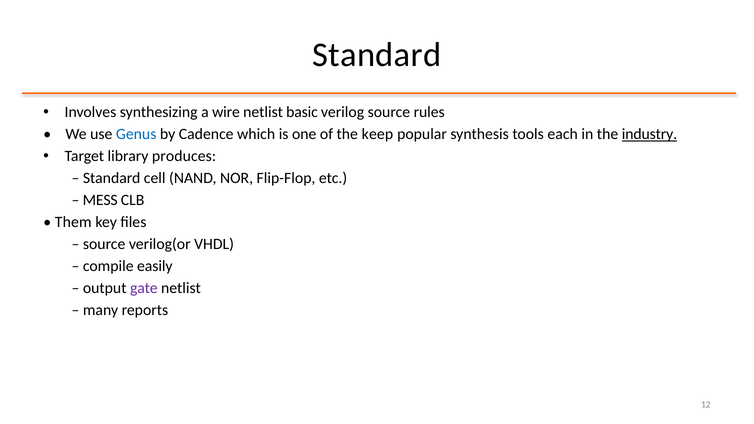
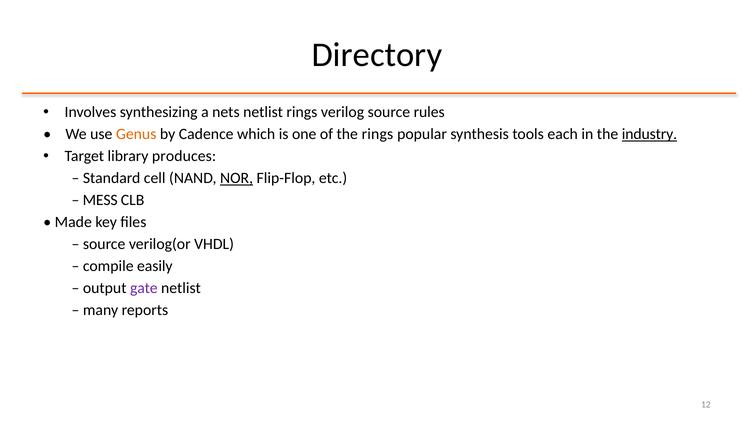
Standard: Standard -> Directory (377, 55)
wire: wire -> nets (226, 112)
netlist basic: basic -> rings (302, 112)
Genus colour: blue -> orange (136, 134)
the keep: keep -> rings (377, 134)
NOR underline: none -> present (237, 178)
Them: Them -> Made (73, 222)
